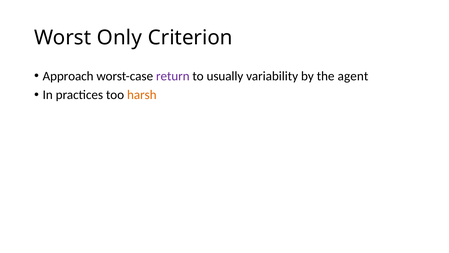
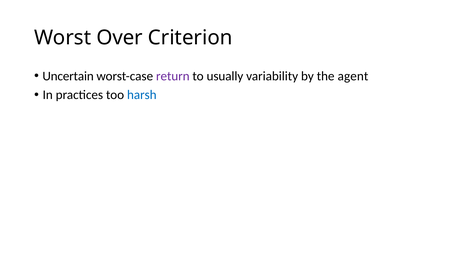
Only: Only -> Over (120, 38)
Approach: Approach -> Uncertain (68, 76)
harsh colour: orange -> blue (142, 95)
